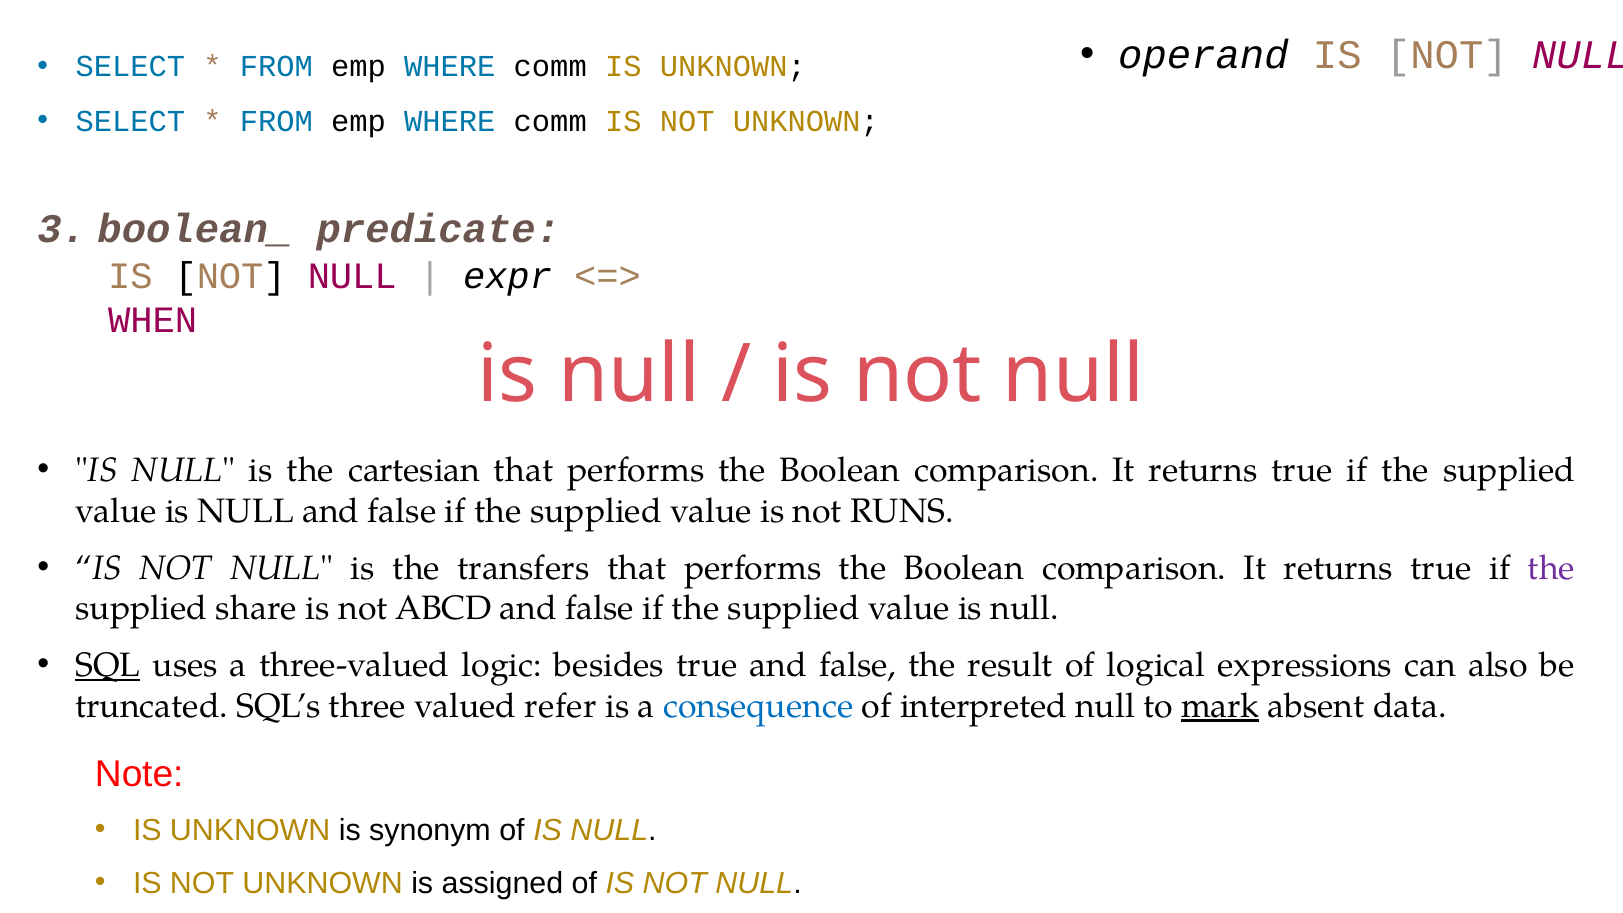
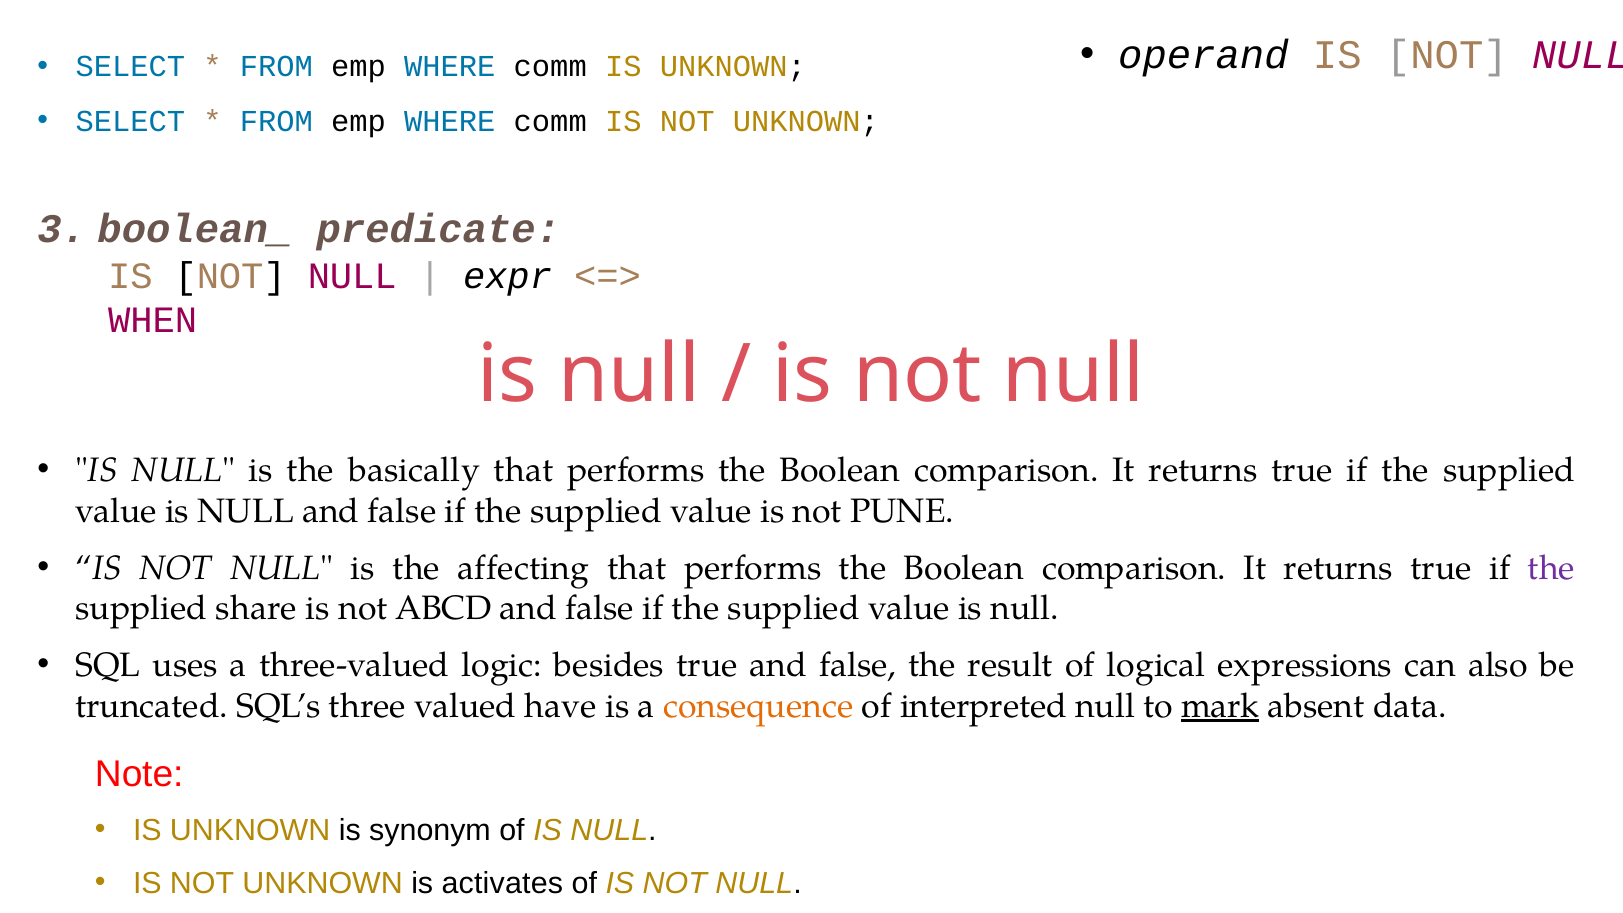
cartesian: cartesian -> basically (414, 471)
RUNS: RUNS -> PUNE (902, 511)
transfers: transfers -> affecting (524, 568)
SQL underline: present -> none (108, 665)
refer: refer -> have (561, 706)
consequence colour: blue -> orange (758, 706)
assigned: assigned -> activates (502, 883)
